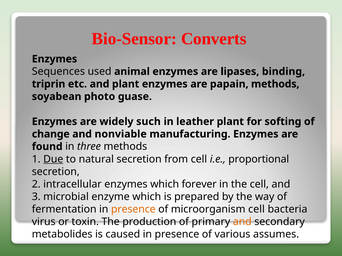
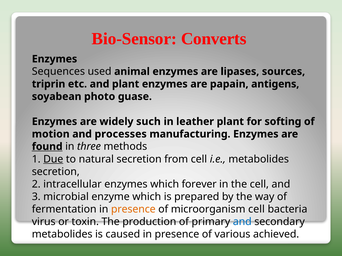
binding: binding -> sources (284, 72)
papain methods: methods -> antigens (275, 84)
change: change -> motion (51, 134)
nonviable: nonviable -> processes (121, 134)
found underline: none -> present (47, 147)
i.e proportional: proportional -> metabolides (259, 159)
and colour: orange -> blue (242, 222)
assumes: assumes -> achieved (276, 235)
